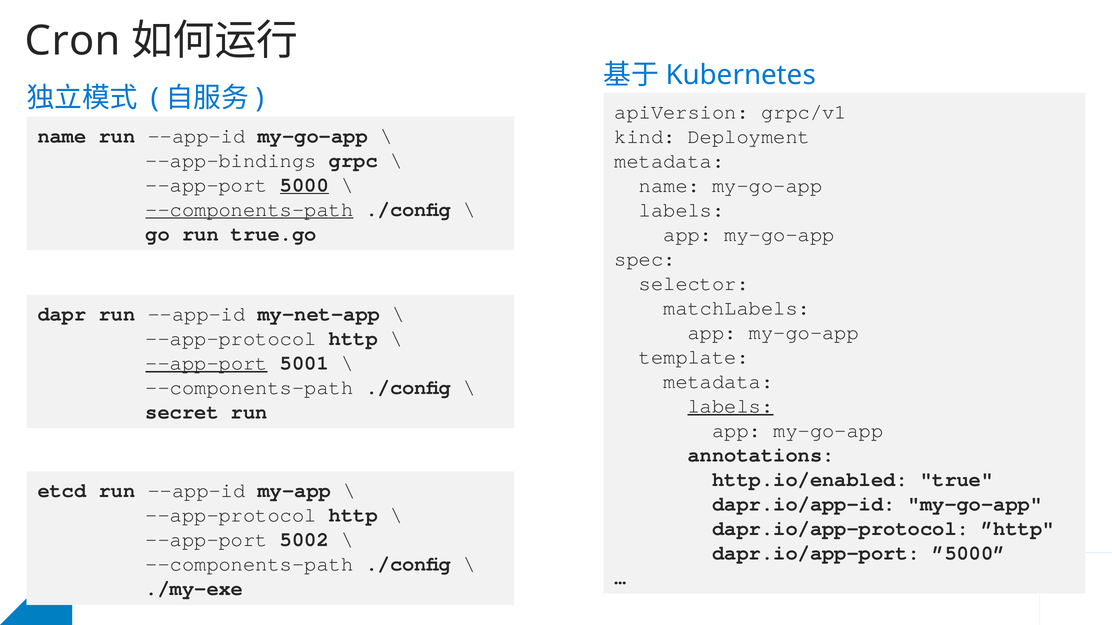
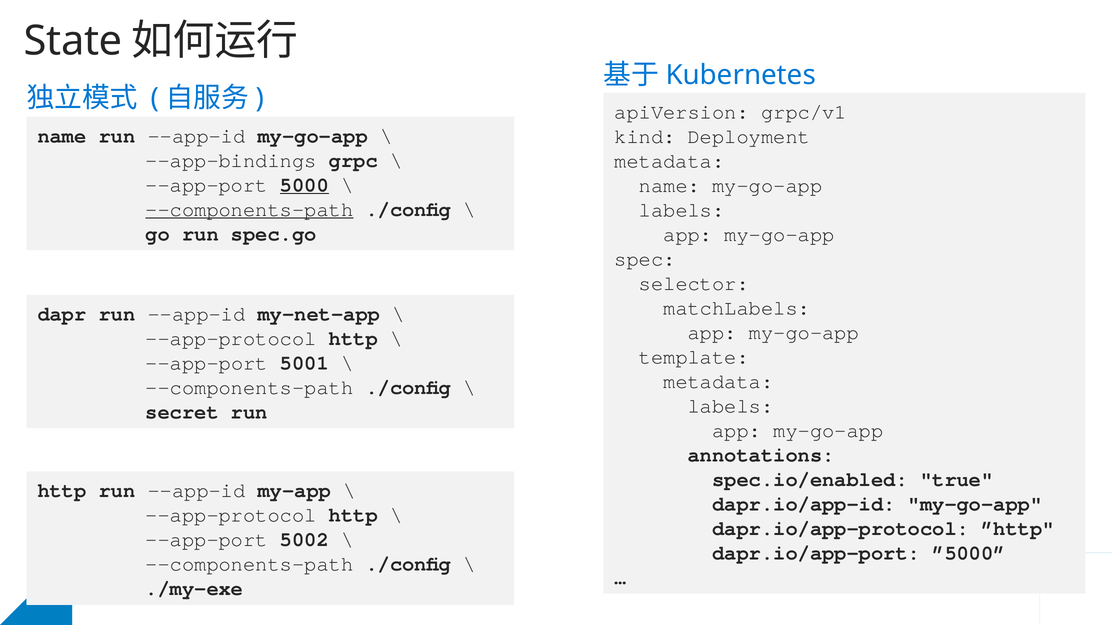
Cron: Cron -> State (73, 41)
true.go: true.go -> spec.go (274, 234)
--app-port underline: present -> none (207, 363)
labels underline: present -> none (731, 406)
http.io/enabled: http.io/enabled -> spec.io/enabled (810, 480)
etcd: etcd -> http (62, 491)
